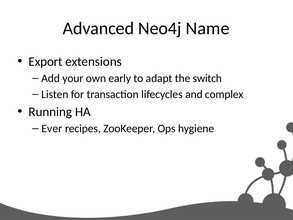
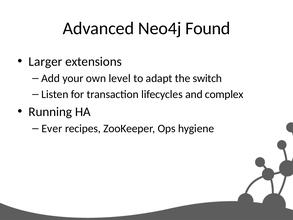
Name: Name -> Found (208, 28)
Export: Export -> Larger (45, 61)
early: early -> level (120, 78)
